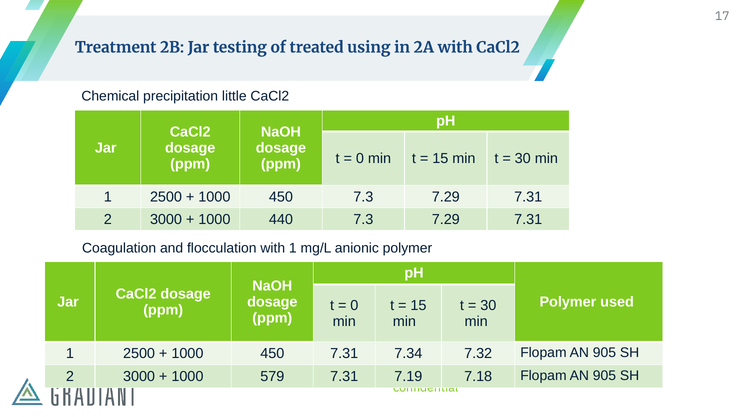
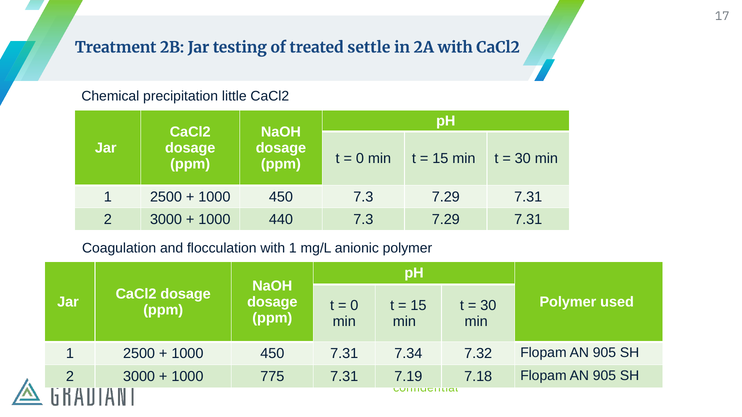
using: using -> settle (369, 48)
579: 579 -> 775 (272, 377)
